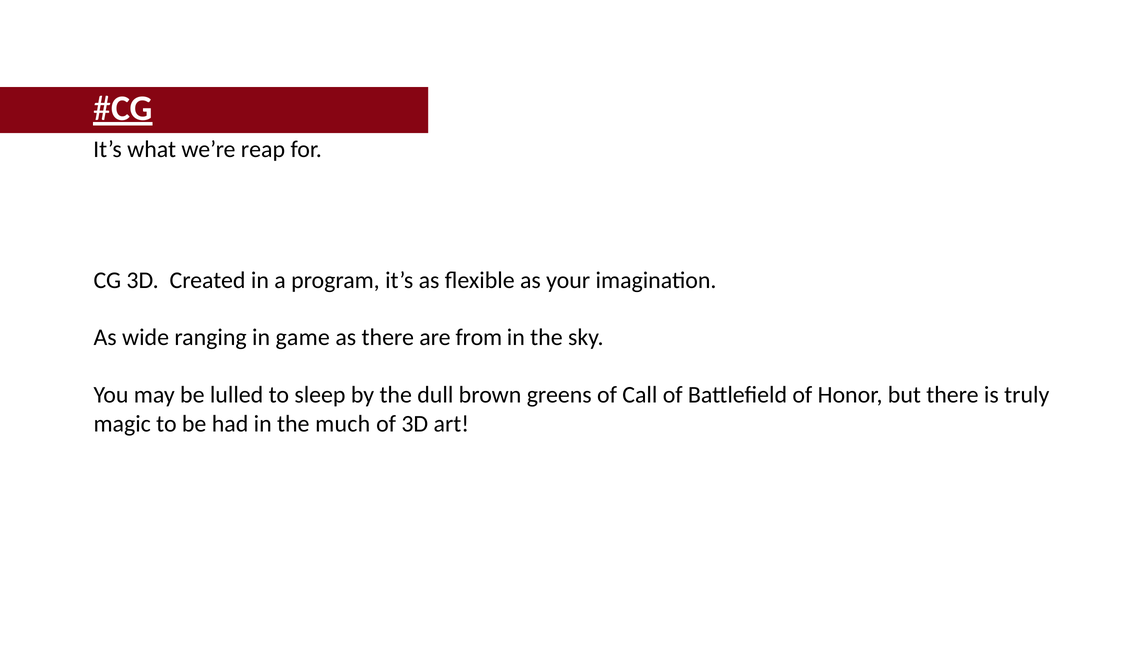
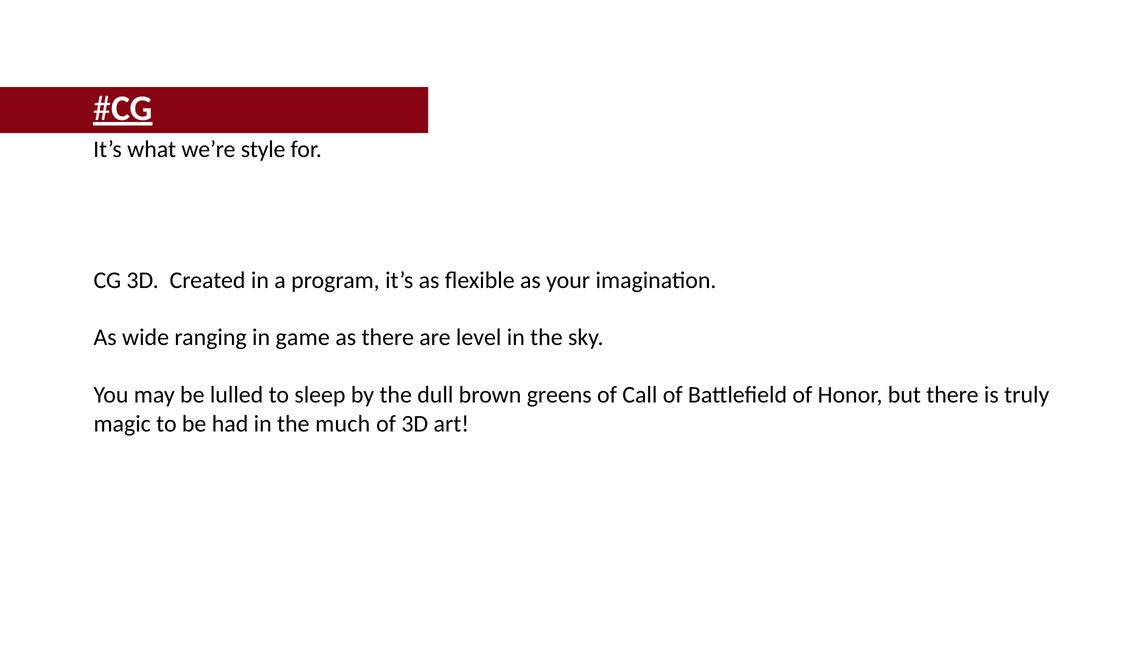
reap: reap -> style (263, 149)
from: from -> level (479, 337)
